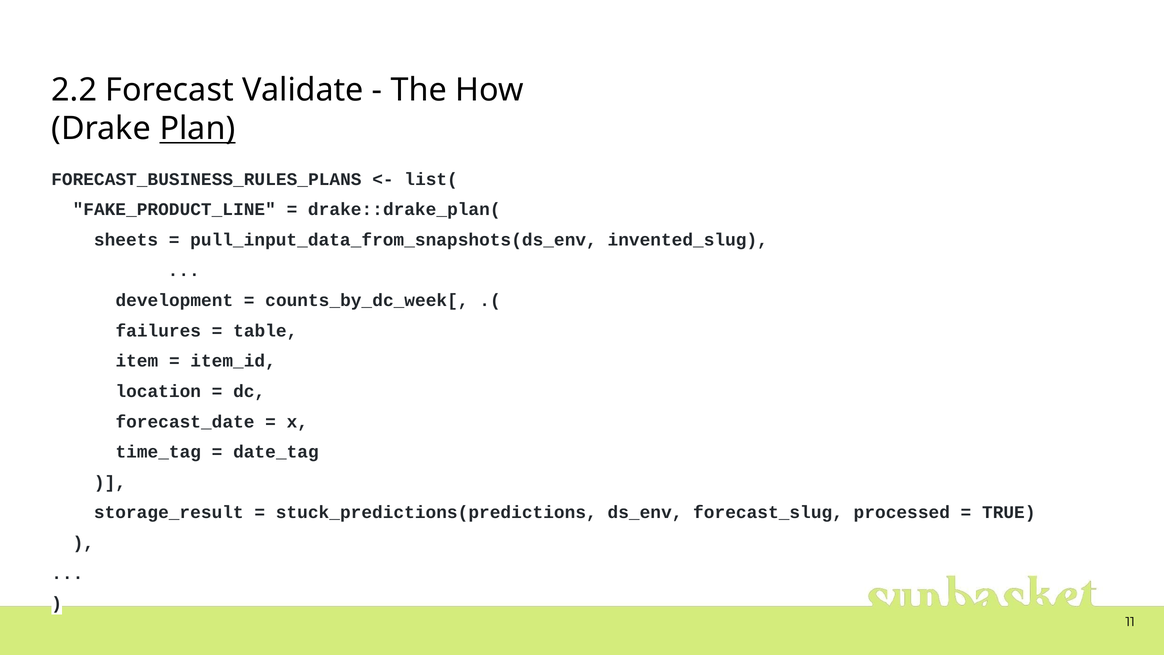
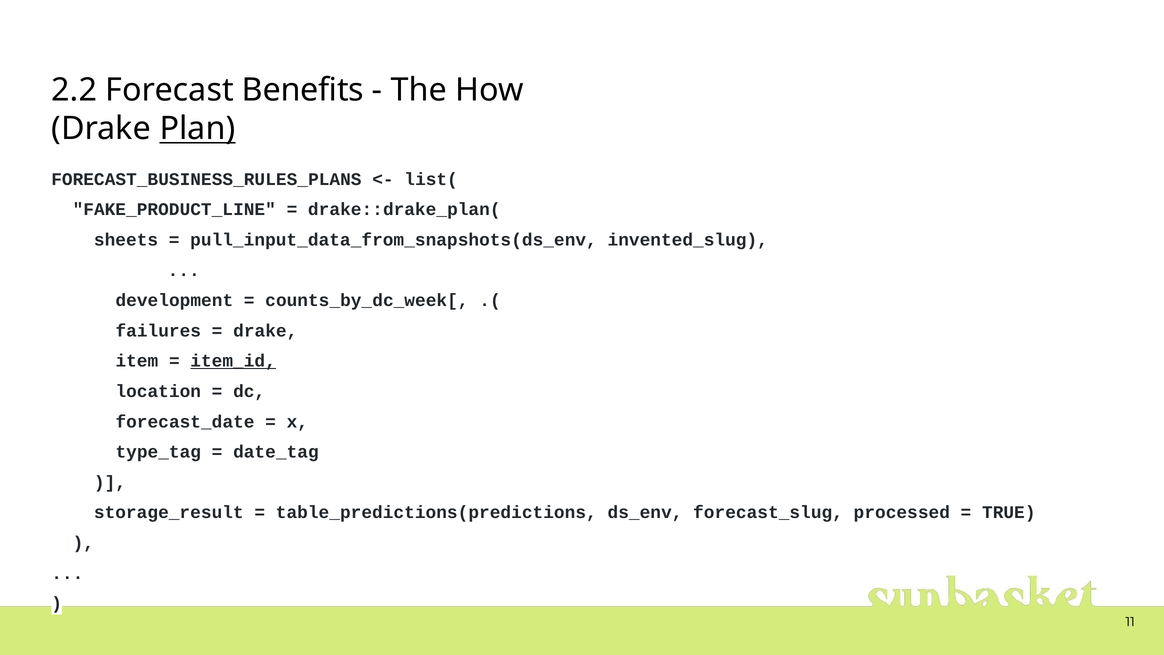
Validate: Validate -> Benefits (303, 90)
table: table -> drake (265, 331)
item_id underline: none -> present (233, 361)
time_tag: time_tag -> type_tag (158, 452)
stuck_predictions(predictions: stuck_predictions(predictions -> table_predictions(predictions (436, 512)
